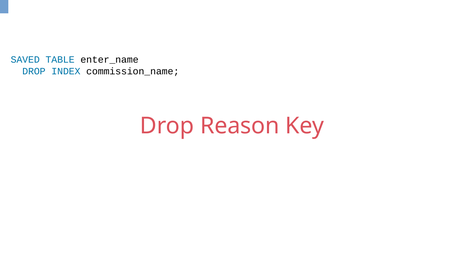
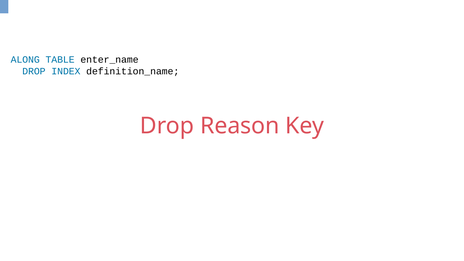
SAVED: SAVED -> ALONG (25, 60)
commission_name: commission_name -> definition_name (133, 71)
